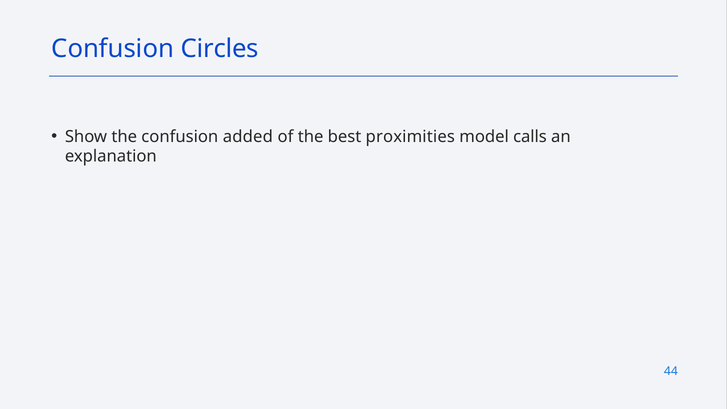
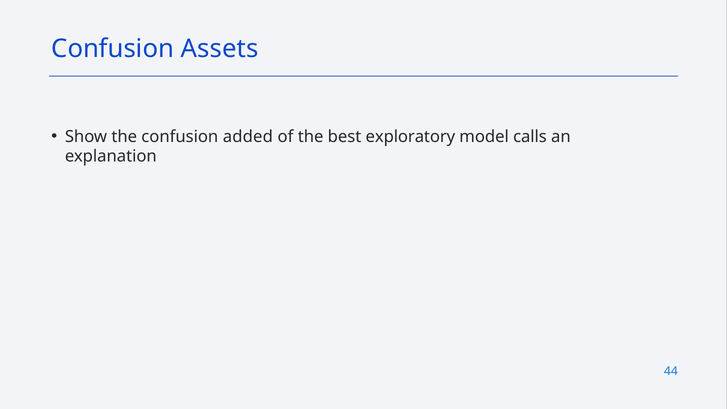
Circles: Circles -> Assets (220, 49)
proximities: proximities -> exploratory (410, 137)
